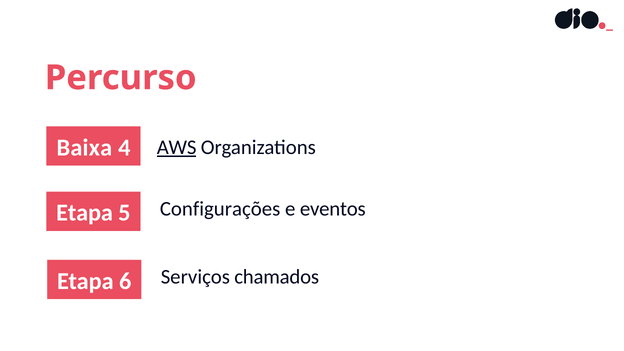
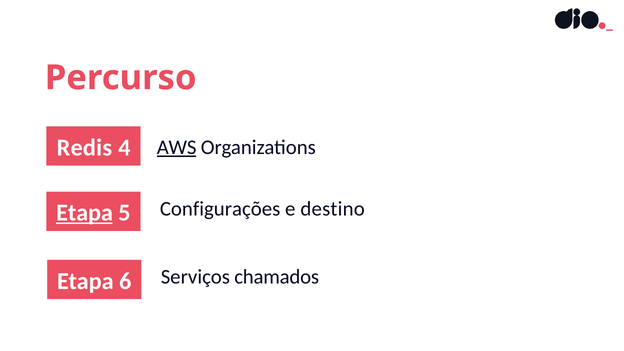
Baixa: Baixa -> Redis (84, 148)
Etapa underline: none -> present (85, 213)
eventos: eventos -> destino (333, 209)
